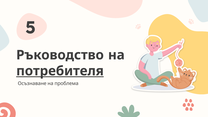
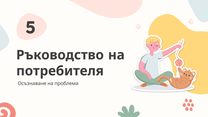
потребителя underline: present -> none (60, 71)
